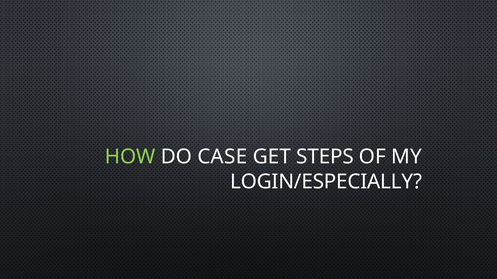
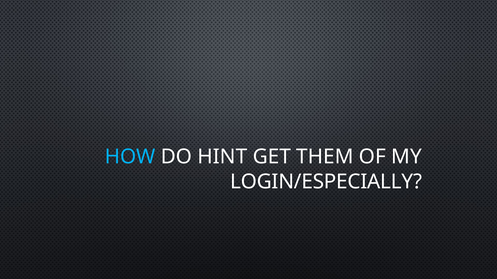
HOW colour: light green -> light blue (130, 157)
CASE: CASE -> HINT (222, 157)
STEPS: STEPS -> THEM (325, 157)
